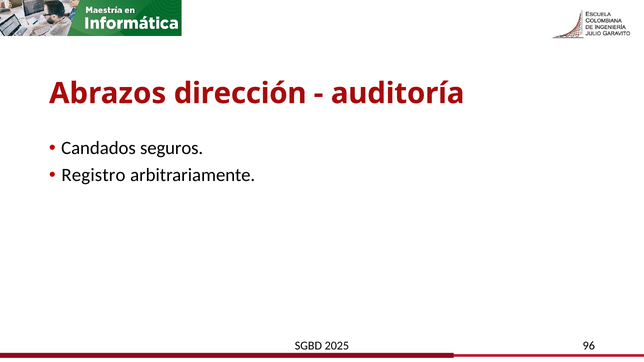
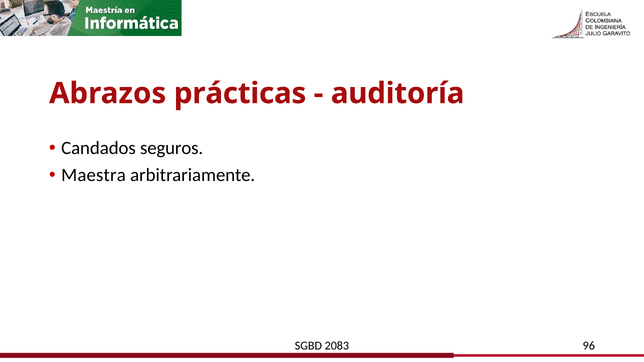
dirección: dirección -> prácticas (240, 93)
Registro: Registro -> Maestra (93, 175)
2025: 2025 -> 2083 (337, 346)
